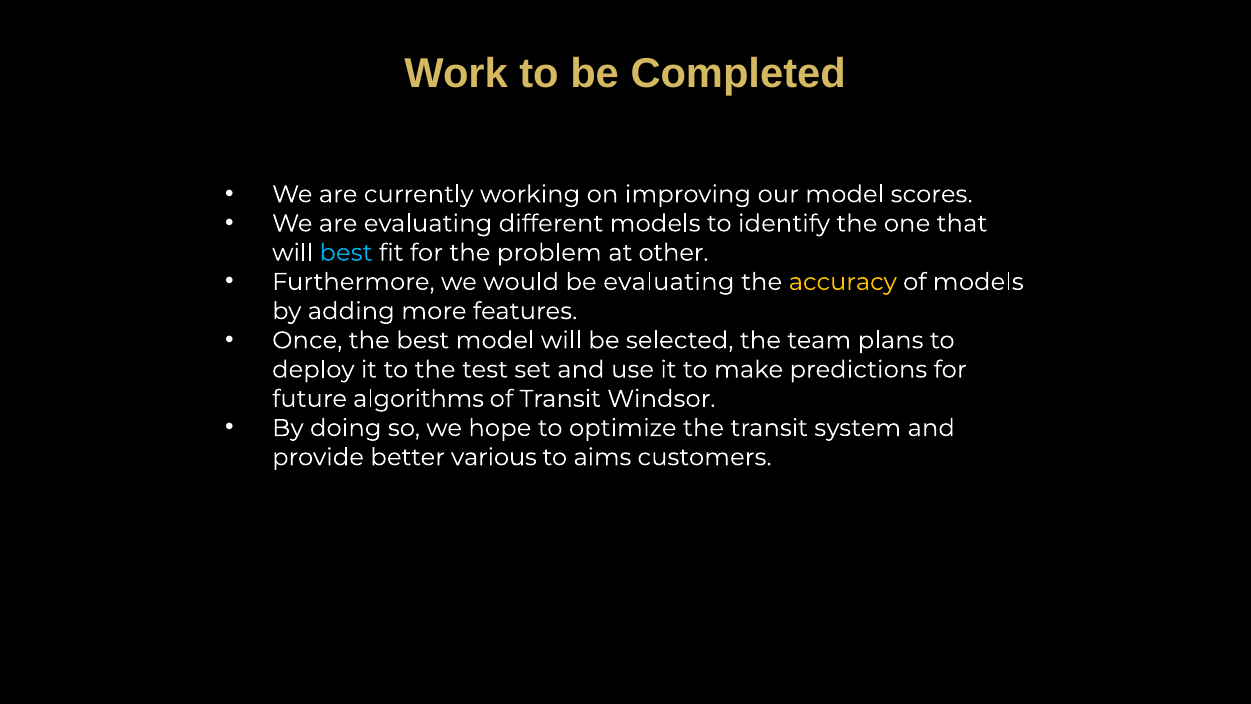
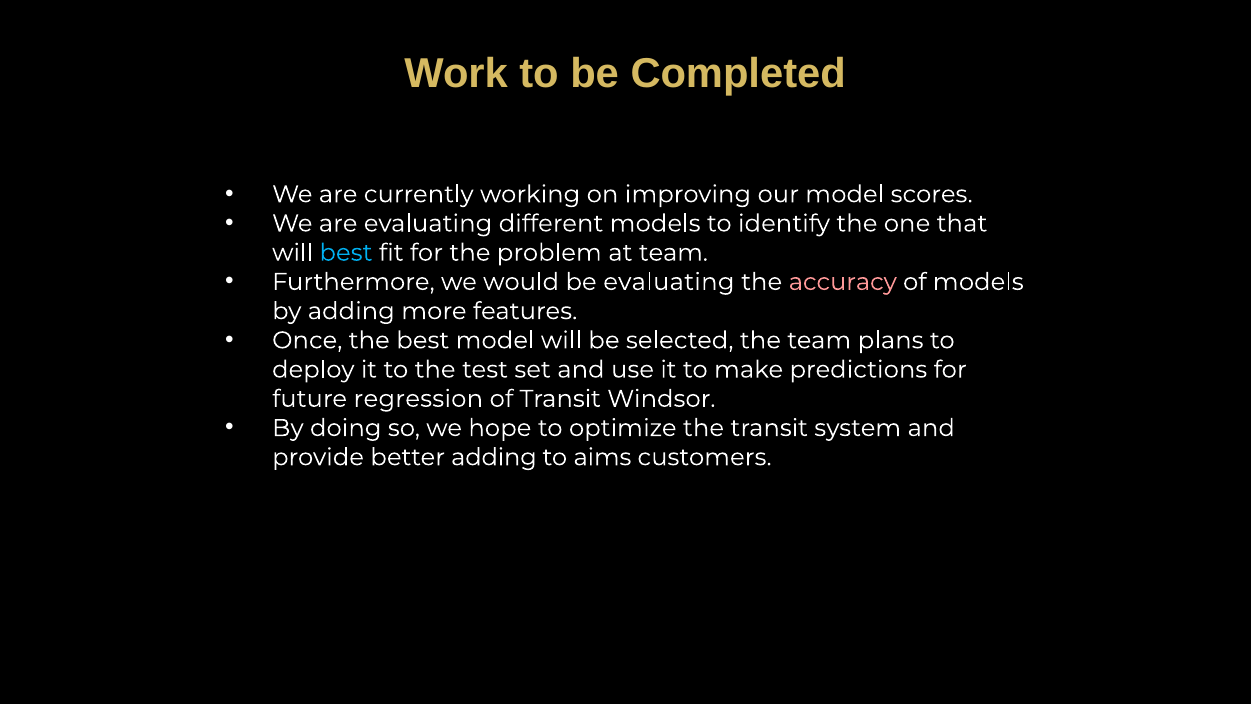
at other: other -> team (673, 253)
accuracy colour: yellow -> pink (843, 282)
algorithms: algorithms -> regression (418, 399)
better various: various -> adding (494, 457)
